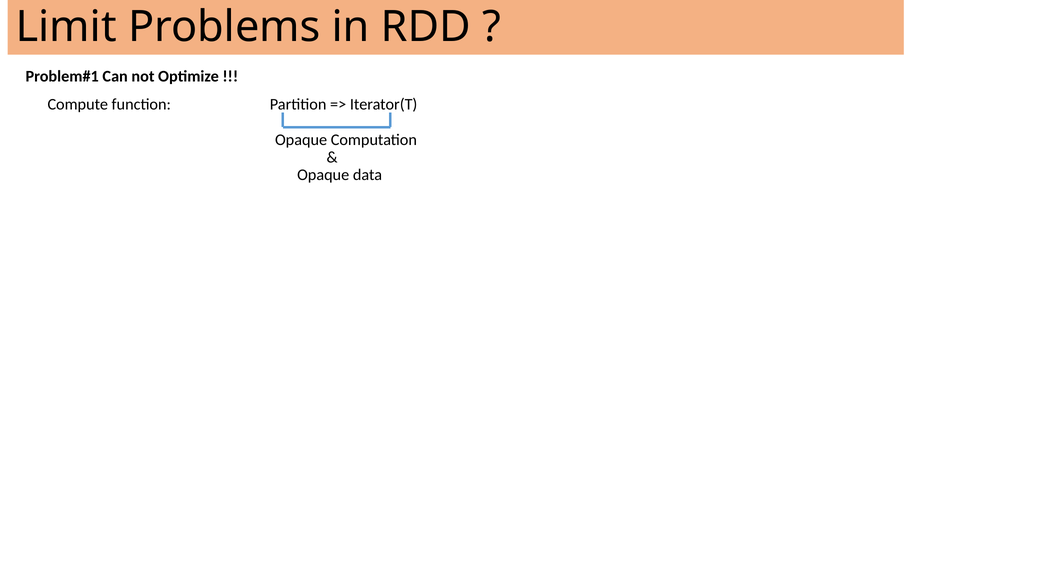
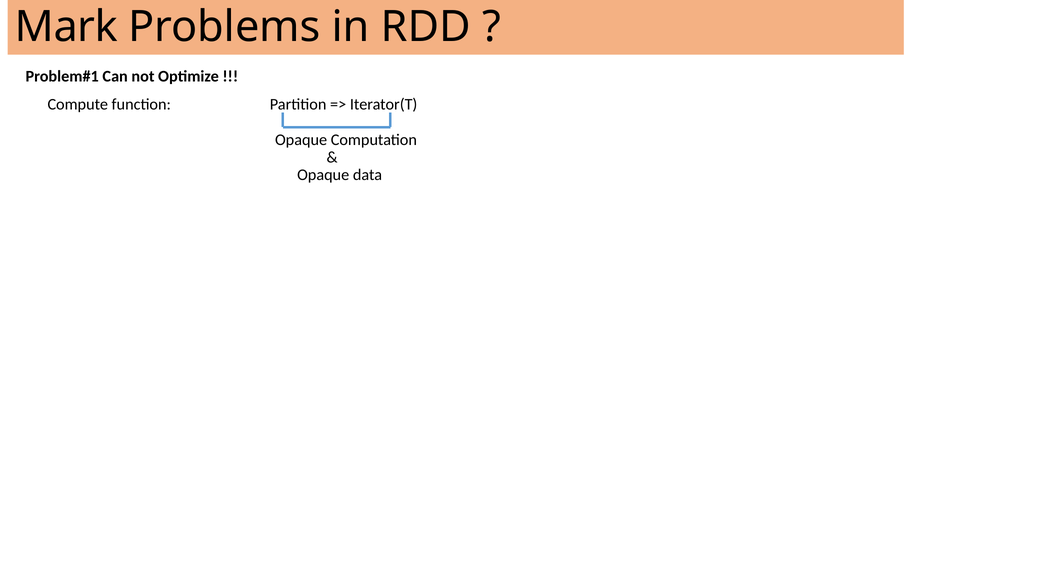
Limit: Limit -> Mark (66, 27)
